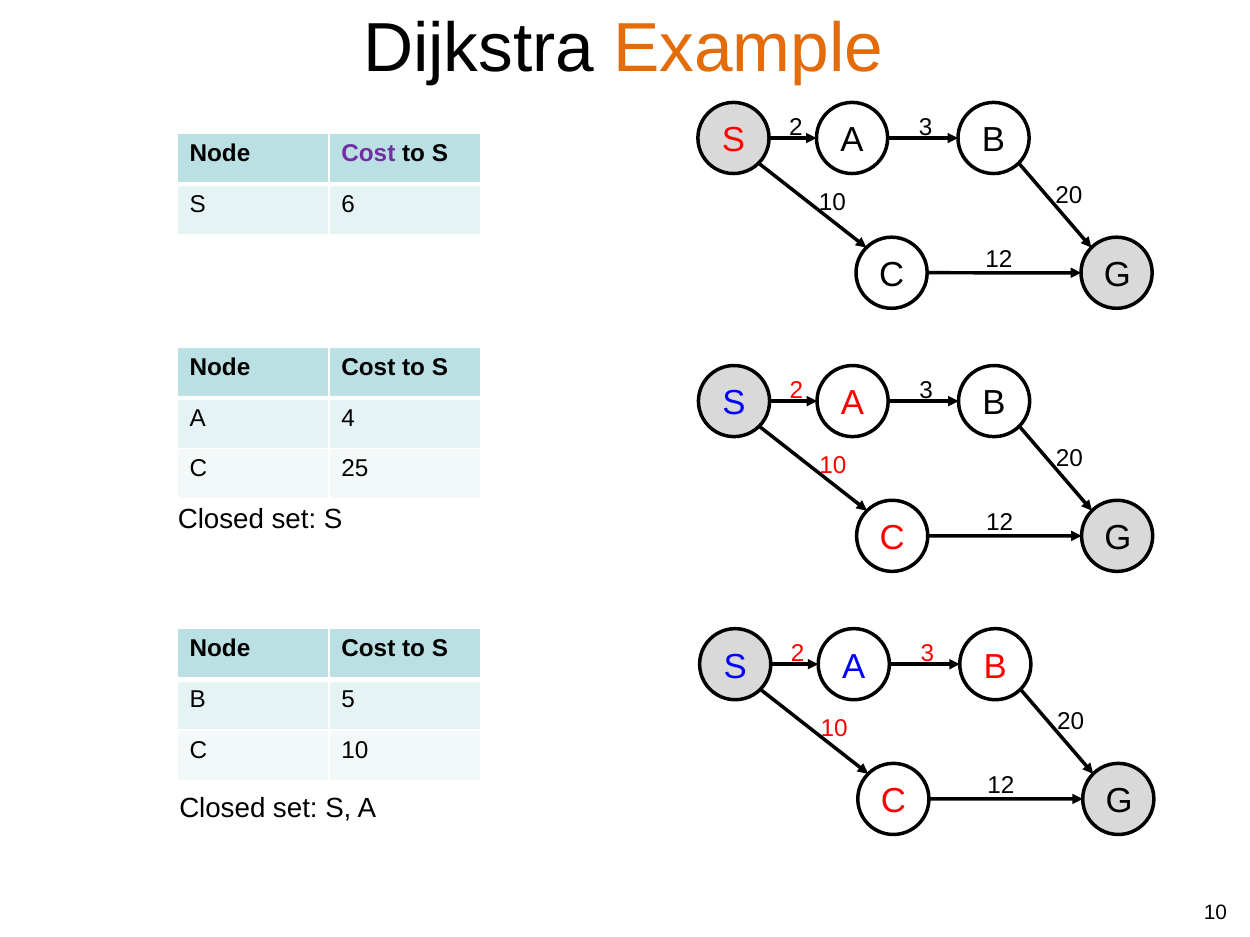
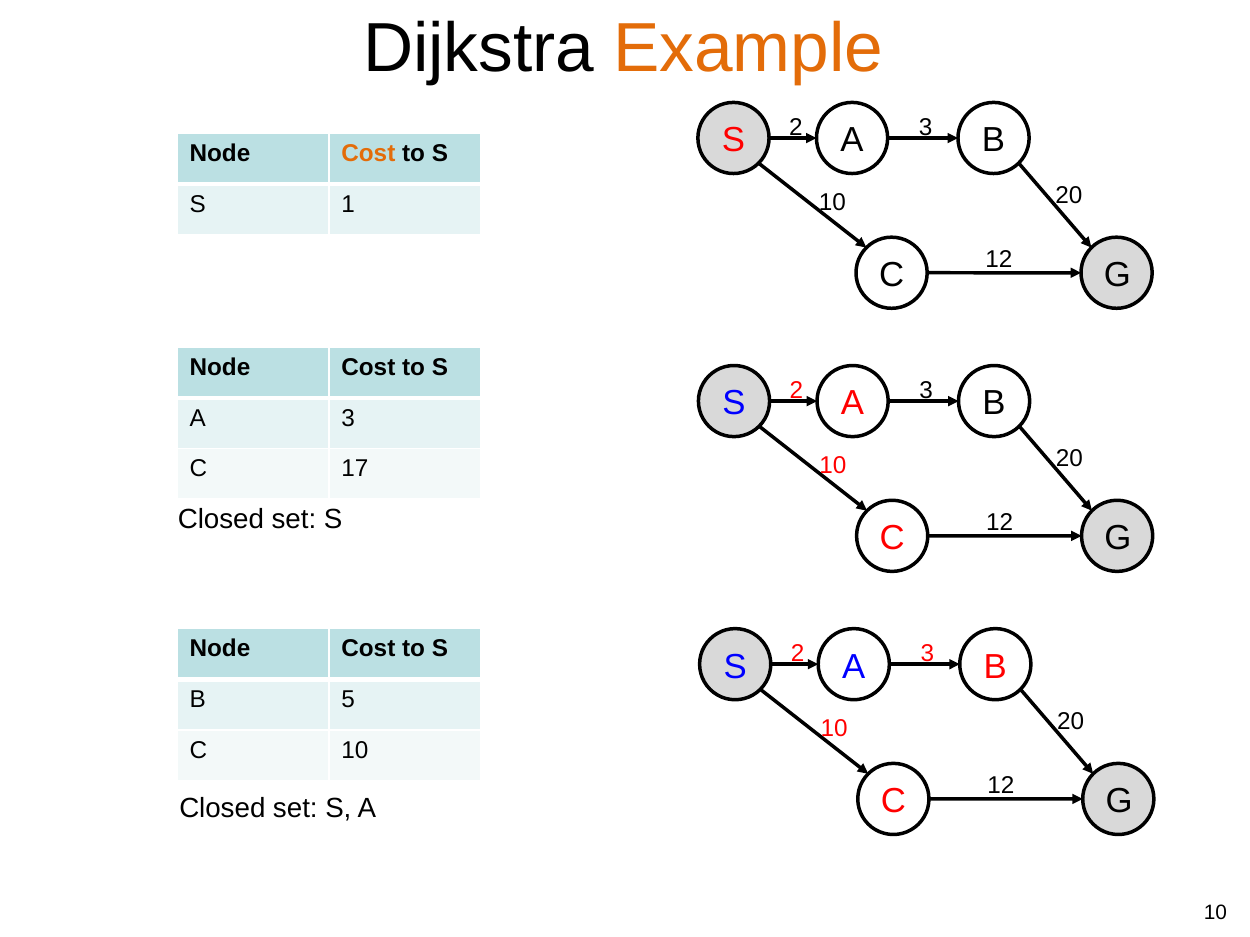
Cost colour: purple -> orange (368, 154)
6: 6 -> 1 (348, 204)
A 4: 4 -> 3 (348, 418)
25: 25 -> 17 (355, 469)
